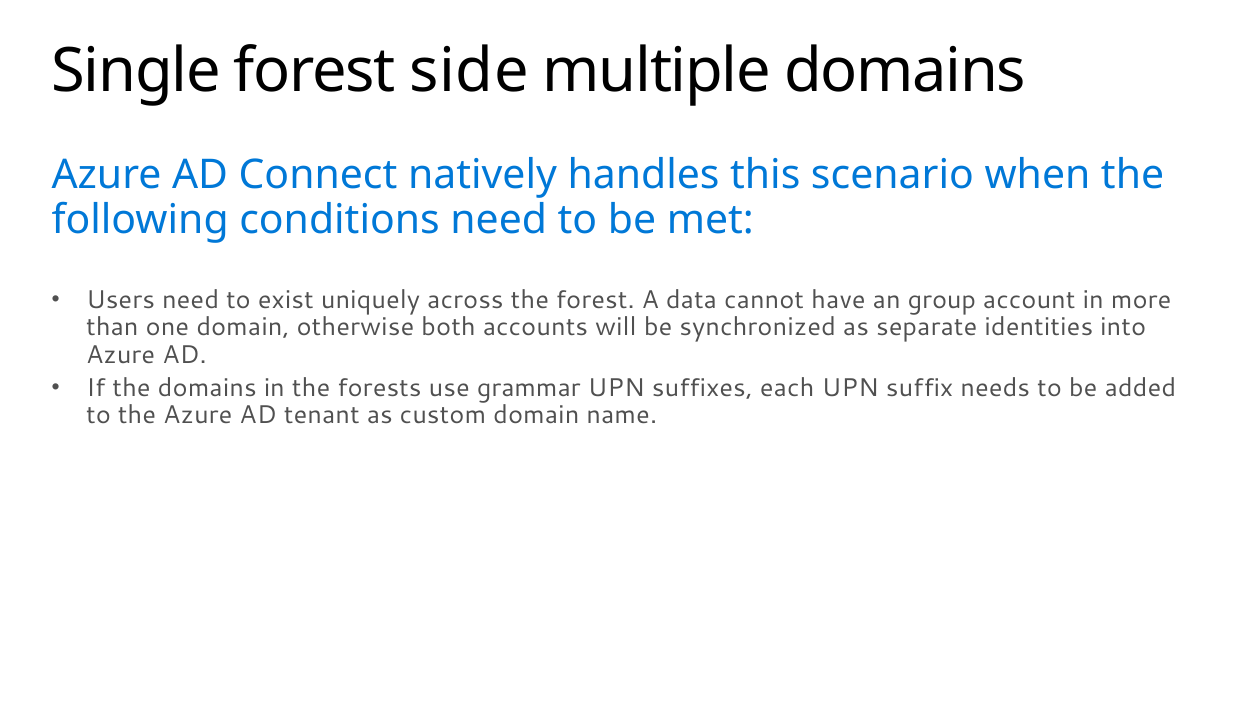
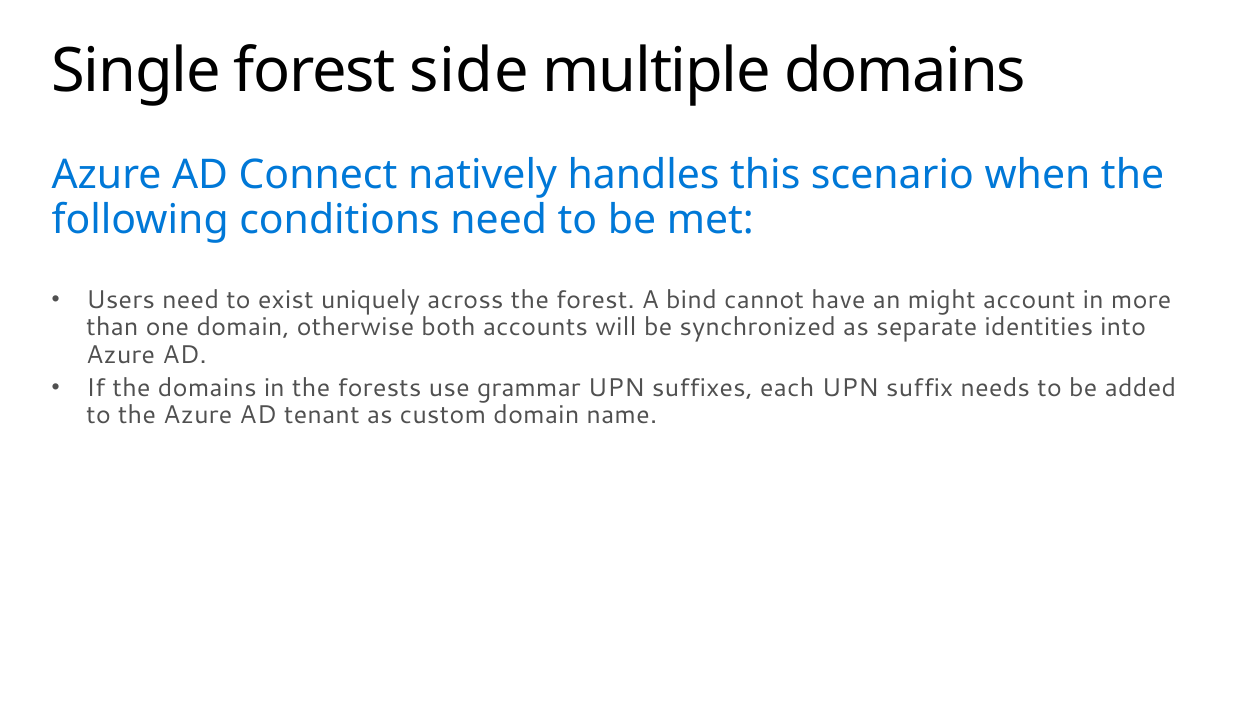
data: data -> bind (691, 300)
group: group -> might (942, 300)
